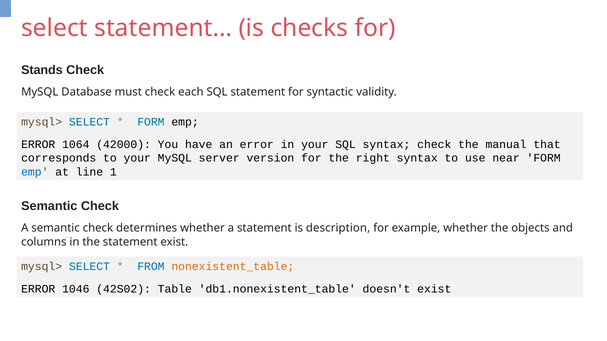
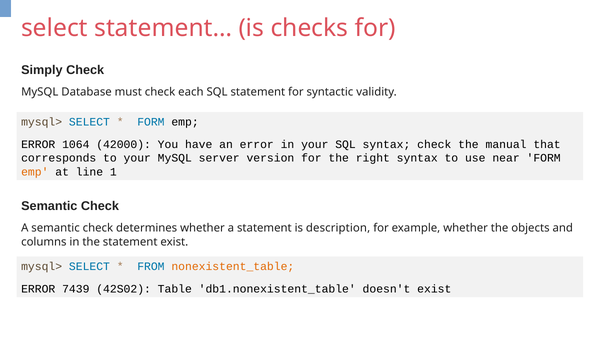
Stands: Stands -> Simply (42, 70)
emp colour: blue -> orange (35, 172)
1046: 1046 -> 7439 (76, 289)
